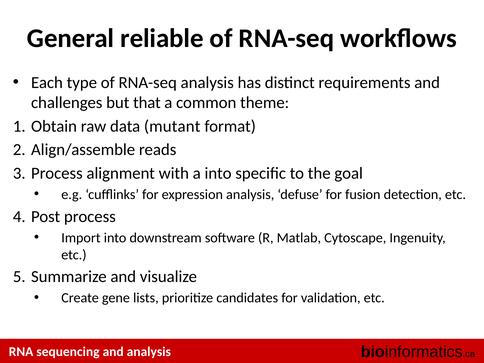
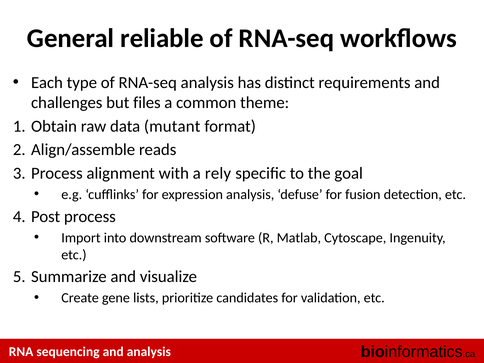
that: that -> files (147, 103)
a into: into -> rely (218, 173)
